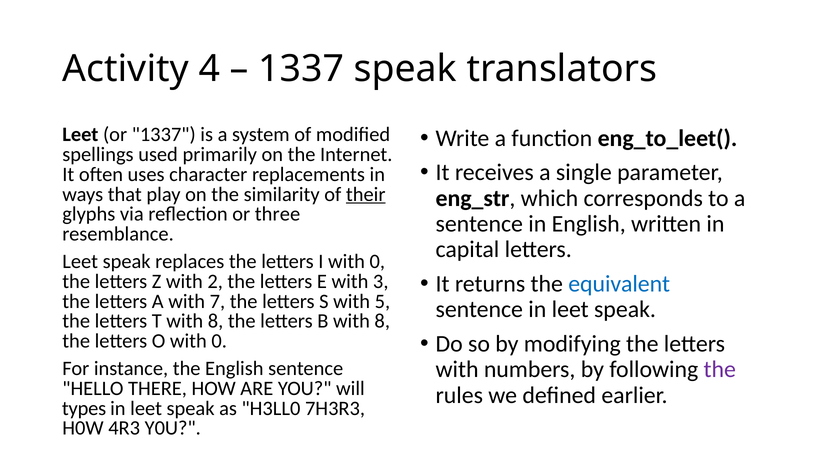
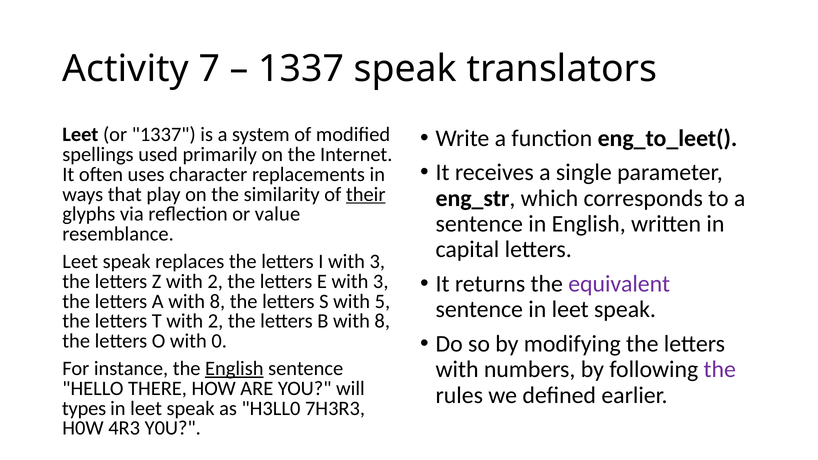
4: 4 -> 7 (209, 69)
three: three -> value (277, 214)
I with 0: 0 -> 3 (377, 262)
equivalent colour: blue -> purple (619, 284)
A with 7: 7 -> 8 (217, 301)
T with 8: 8 -> 2 (216, 321)
English underline: none -> present (234, 369)
